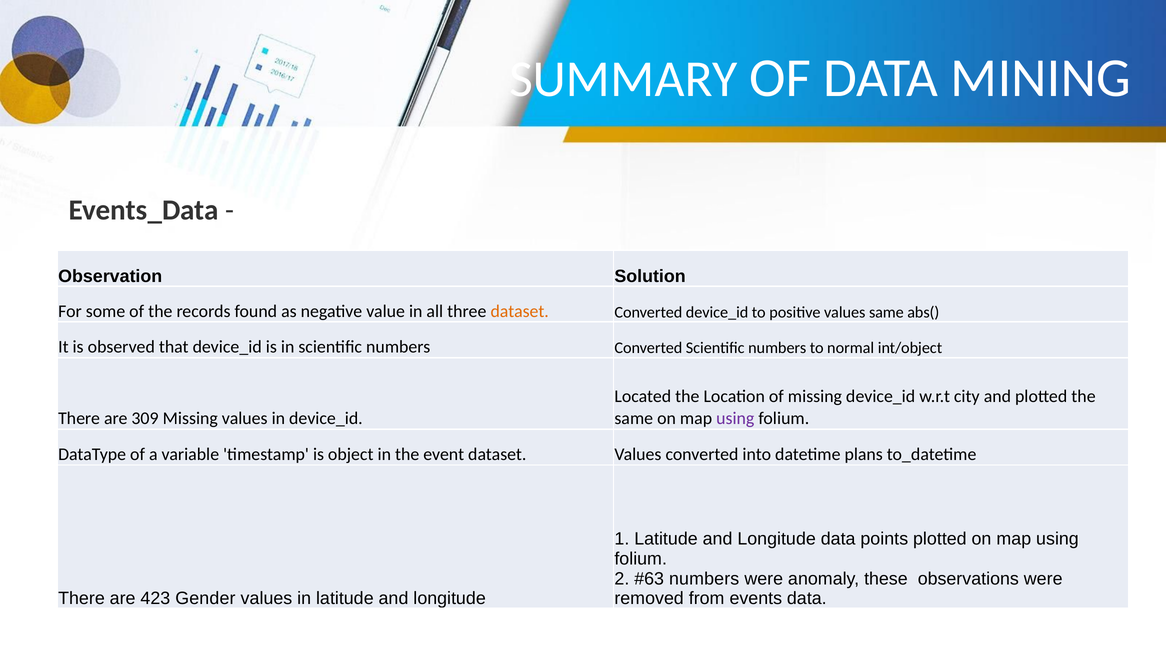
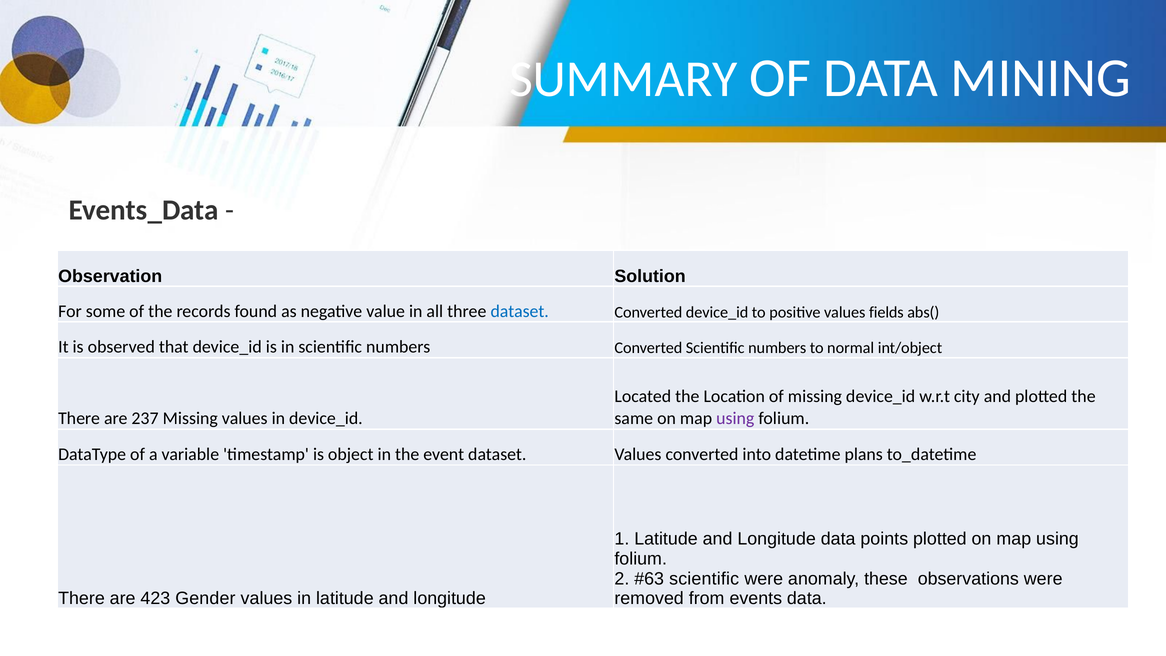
dataset colour: orange -> blue (520, 311)
values same: same -> fields (886, 312)
309: 309 -> 237 (145, 418)
numbers: numbers -> scientific (704, 579)
